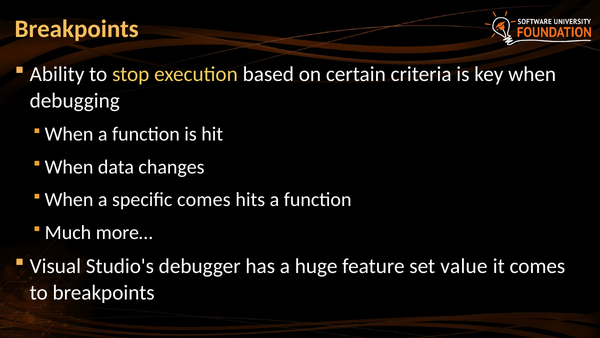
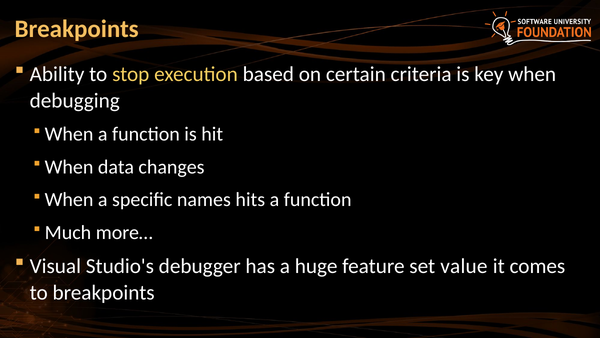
specific comes: comes -> names (204, 199)
